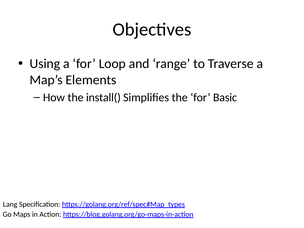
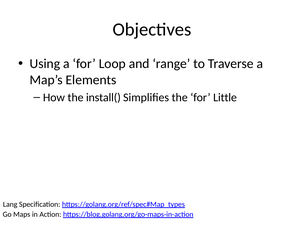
Basic: Basic -> Little (225, 97)
